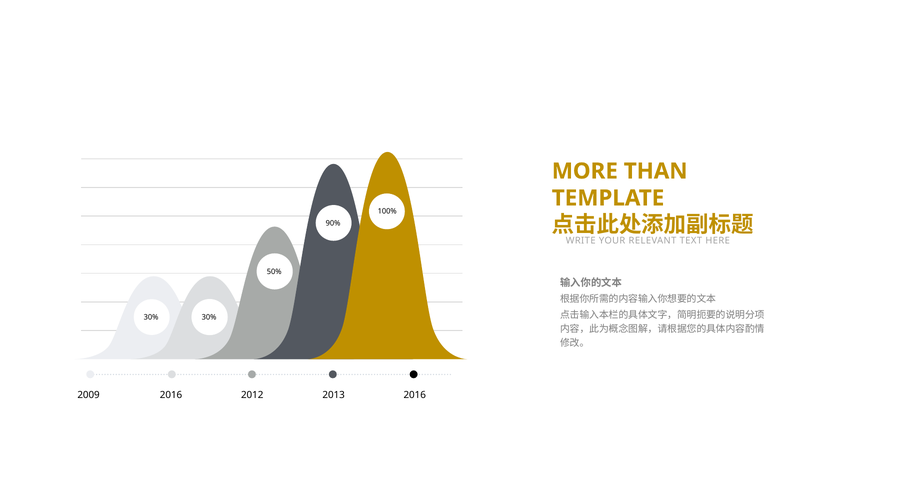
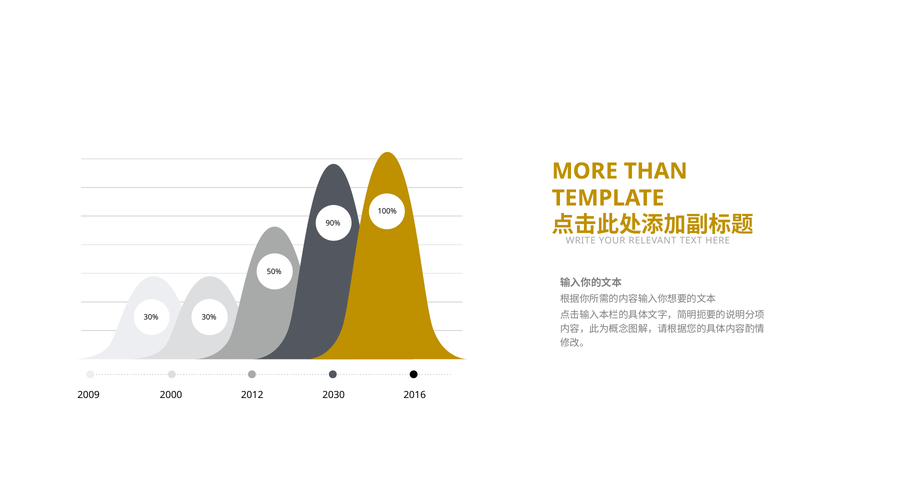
2009 2016: 2016 -> 2000 (171, 396)
2013: 2013 -> 2030 (334, 396)
